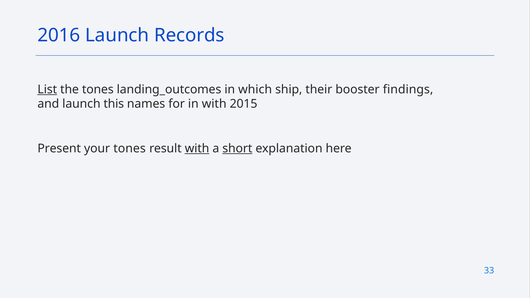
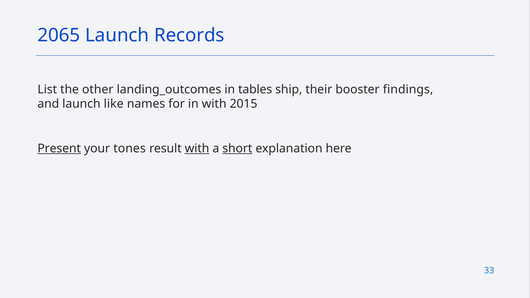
2016: 2016 -> 2065 (59, 35)
List underline: present -> none (47, 89)
the tones: tones -> other (98, 89)
which: which -> tables (255, 89)
this: this -> like (114, 104)
Present underline: none -> present (59, 149)
